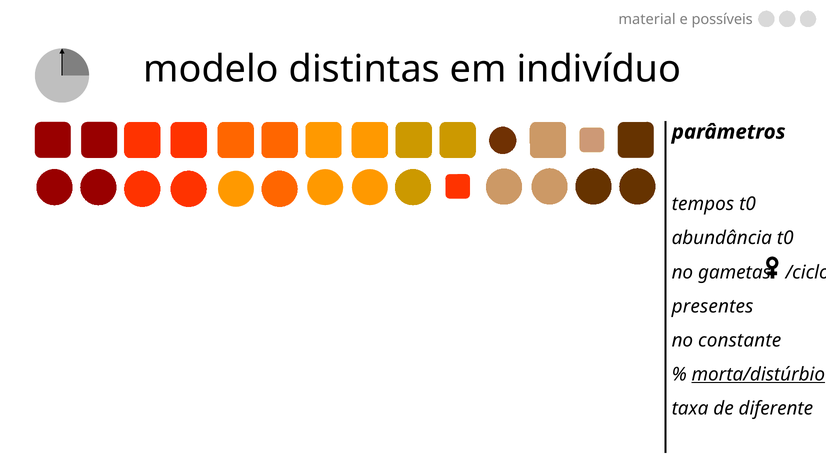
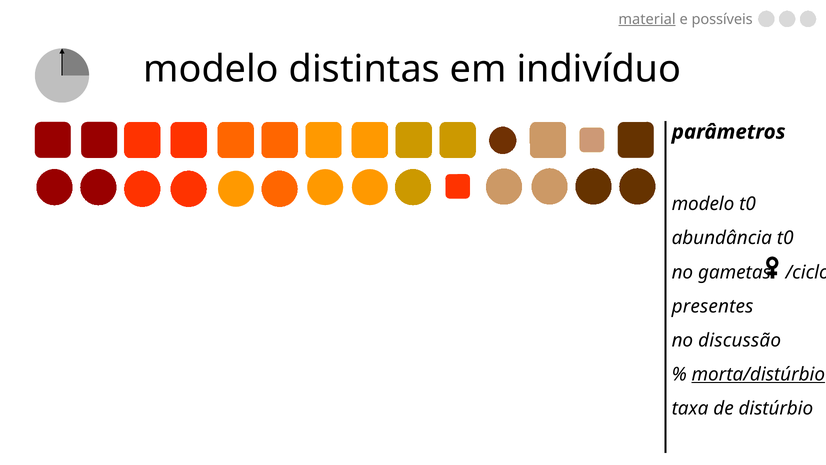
material underline: none -> present (647, 19)
tempos: tempos -> modelo (703, 204)
constante: constante -> discussão (740, 340)
diferente: diferente -> distúrbio (776, 408)
